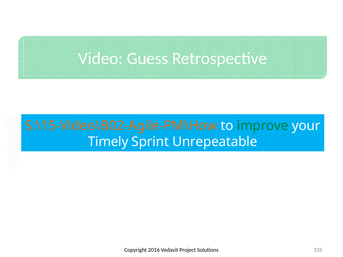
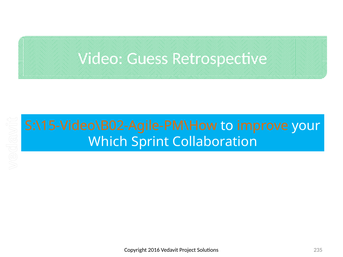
improve colour: green -> orange (263, 126)
Timely: Timely -> Which (108, 142)
Unrepeatable: Unrepeatable -> Collaboration (215, 142)
